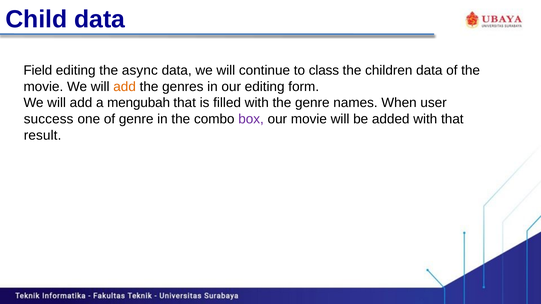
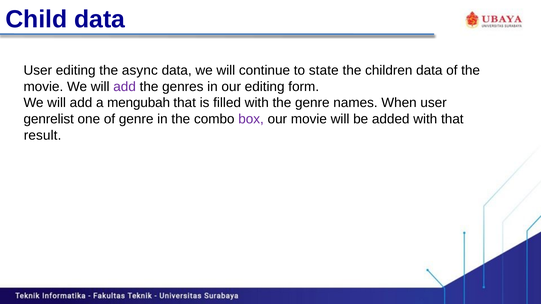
Field: Field -> User (38, 70)
class: class -> state (324, 70)
add colour: orange -> purple (125, 87)
success: success -> genrelist (49, 119)
